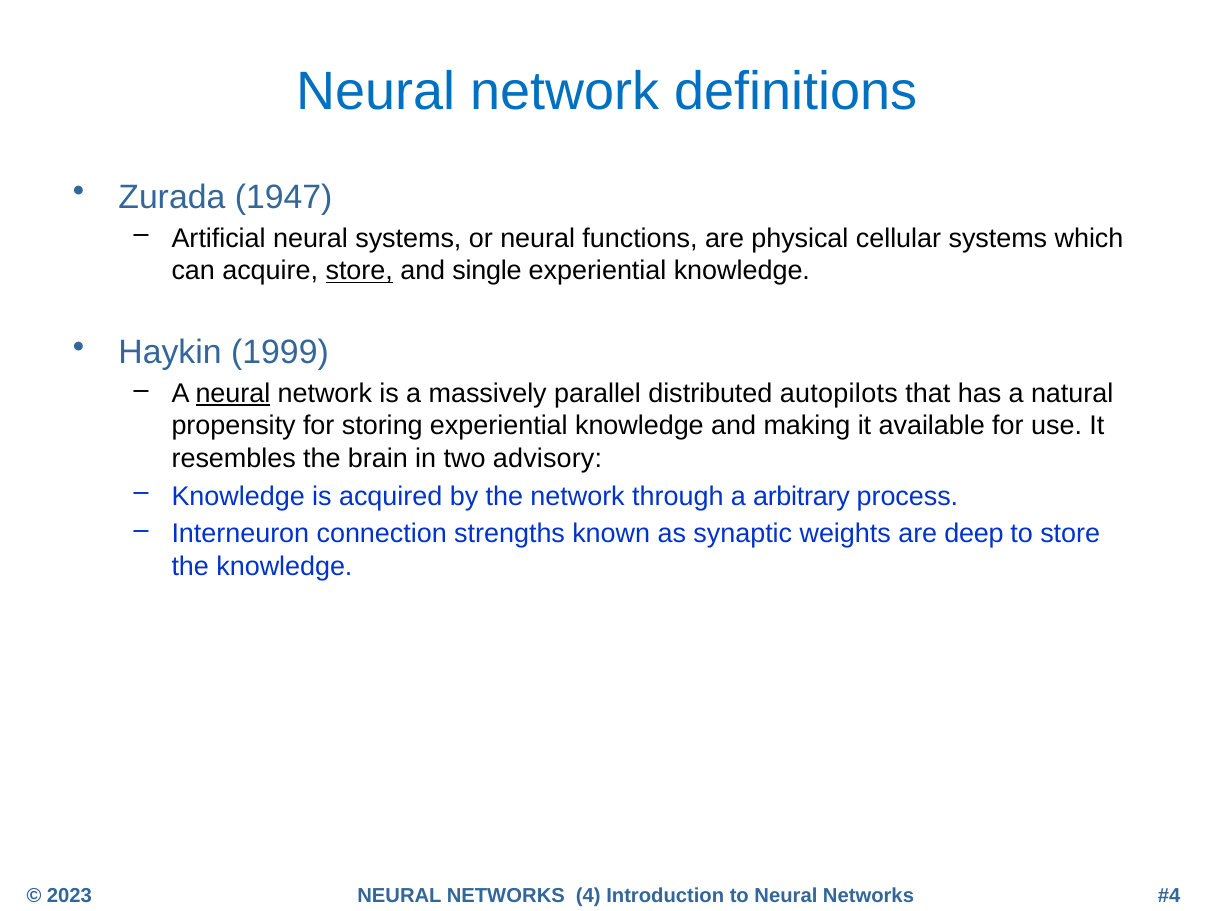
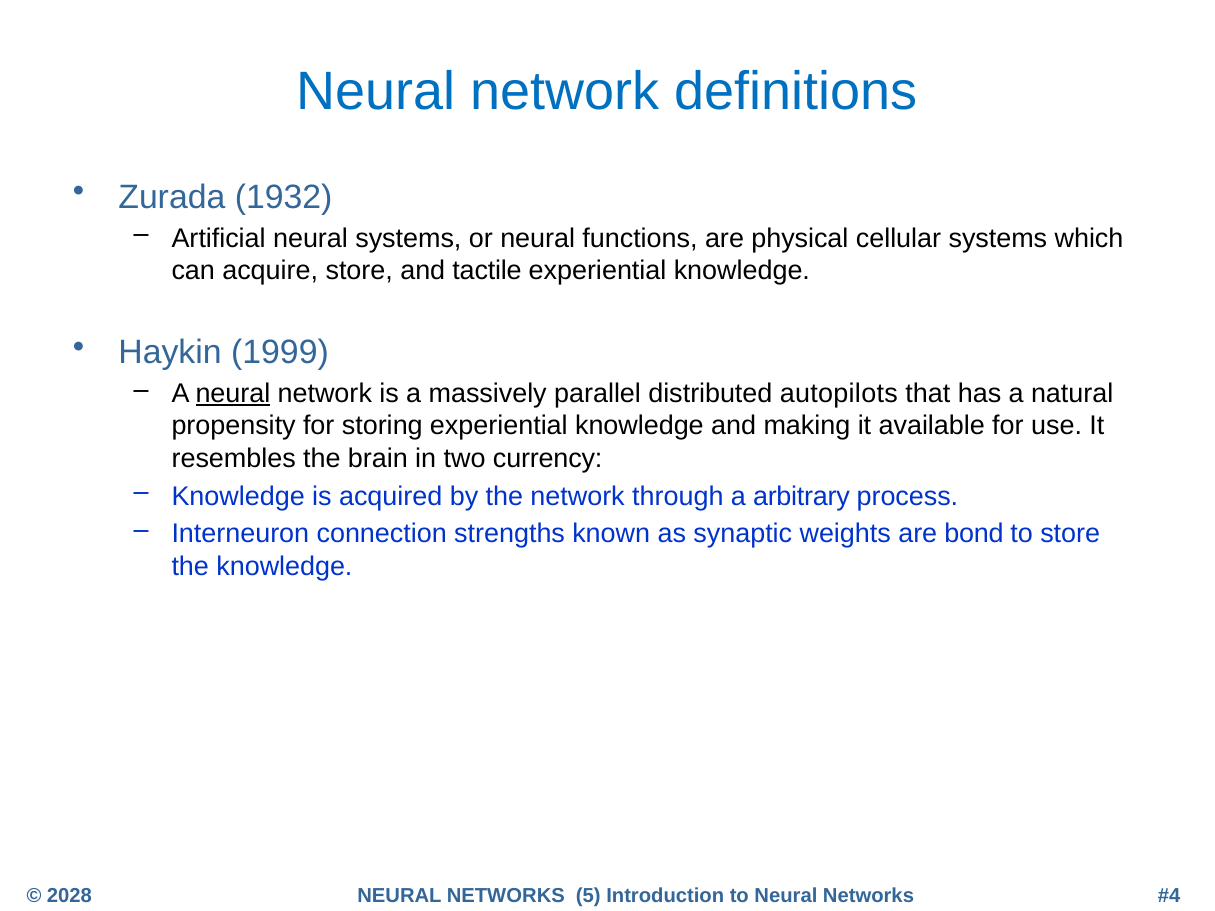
1947: 1947 -> 1932 (284, 197)
store underline: present -> none (359, 271)
single: single -> tactile (487, 271)
advisory: advisory -> currency (548, 459)
deep: deep -> bond (974, 534)
2023: 2023 -> 2028 (69, 896)
4: 4 -> 5 (588, 896)
